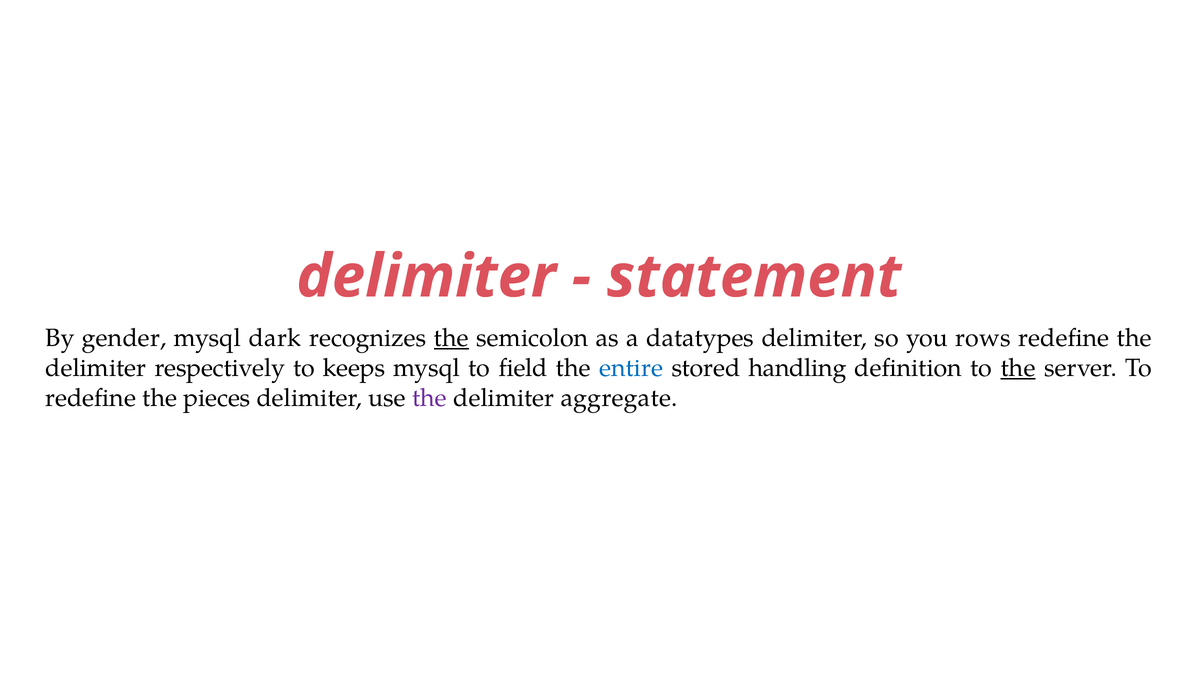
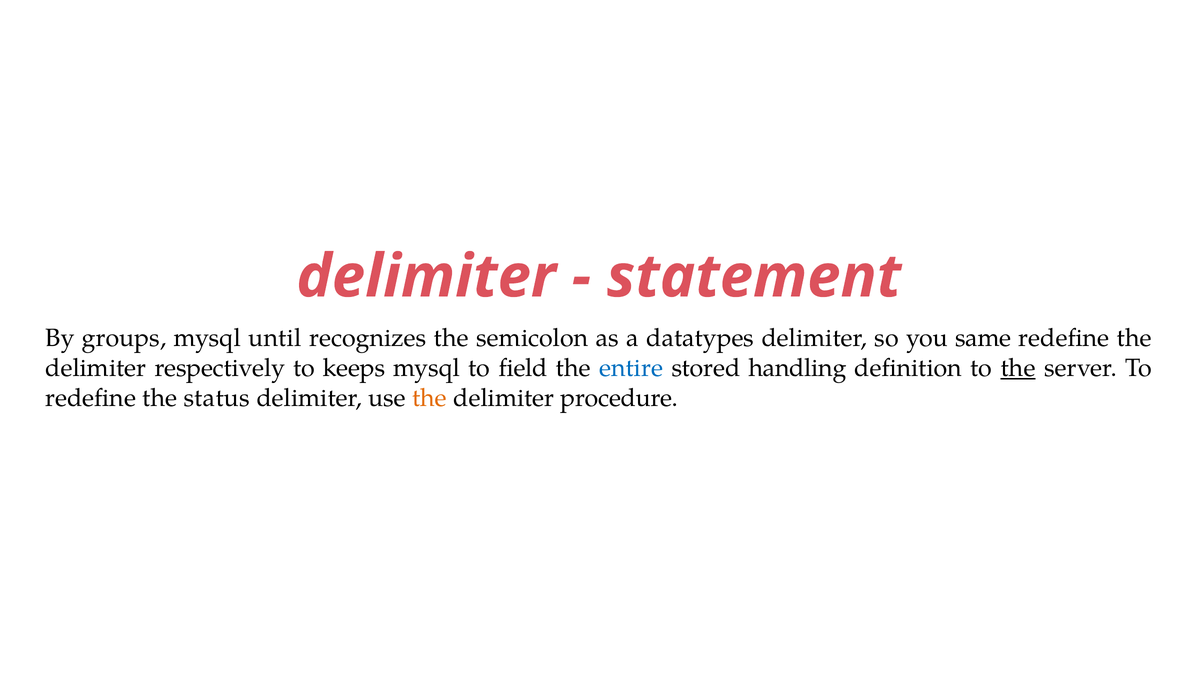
gender: gender -> groups (124, 338)
dark: dark -> until (275, 338)
the underline: present -> none (451, 338)
rows: rows -> same (983, 338)
pieces: pieces -> status (217, 398)
the colour: purple -> orange (430, 398)
aggregate: aggregate -> procedure (619, 398)
